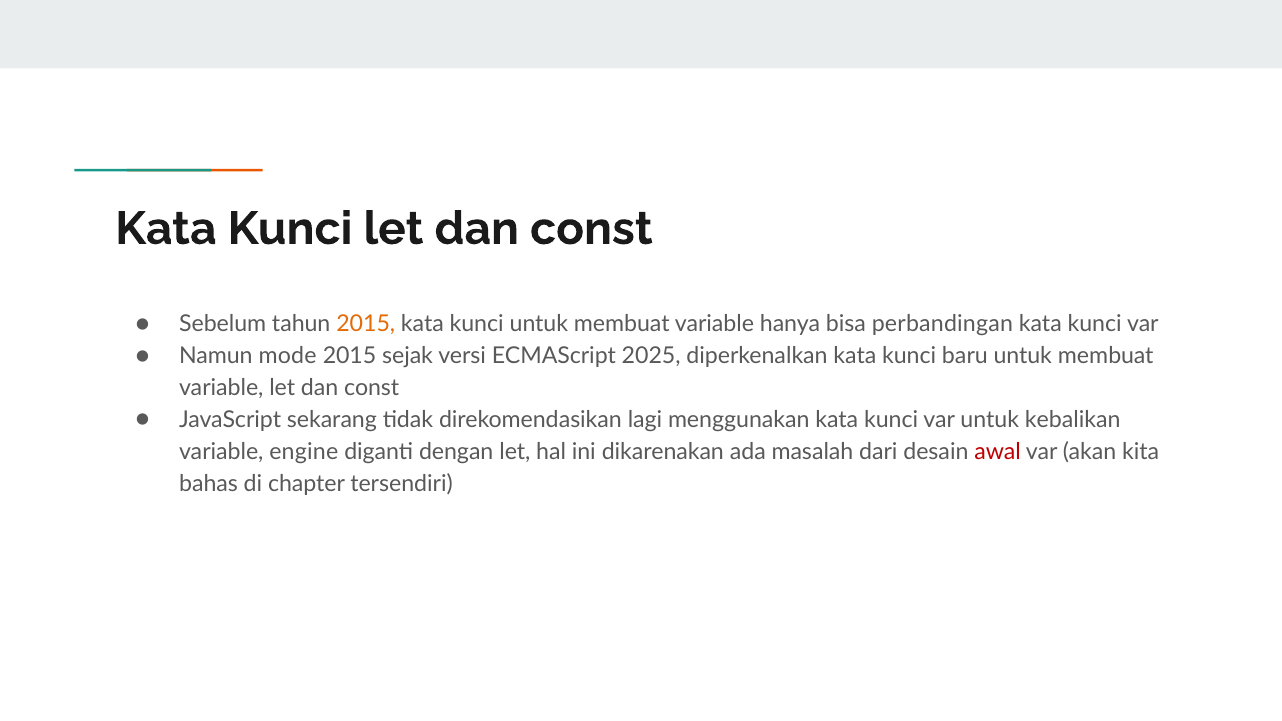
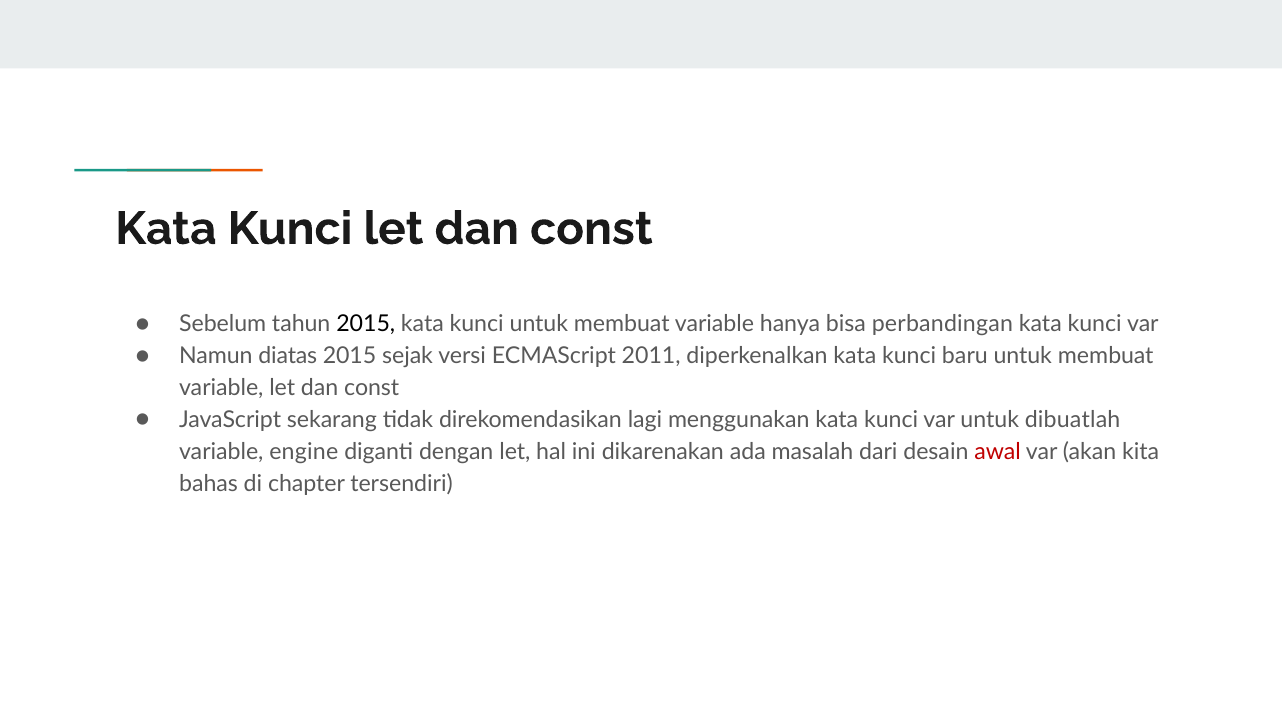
2015 colour: orange -> black (366, 324)
mode: mode -> diatas (288, 356)
2025: 2025 -> 2011 (651, 356)
kebalikan: kebalikan -> dibuatlah (1073, 420)
